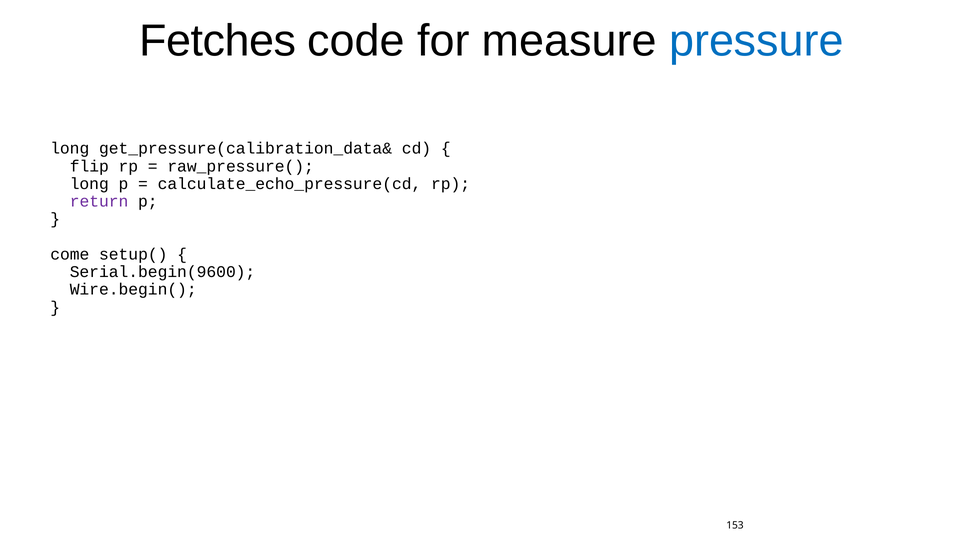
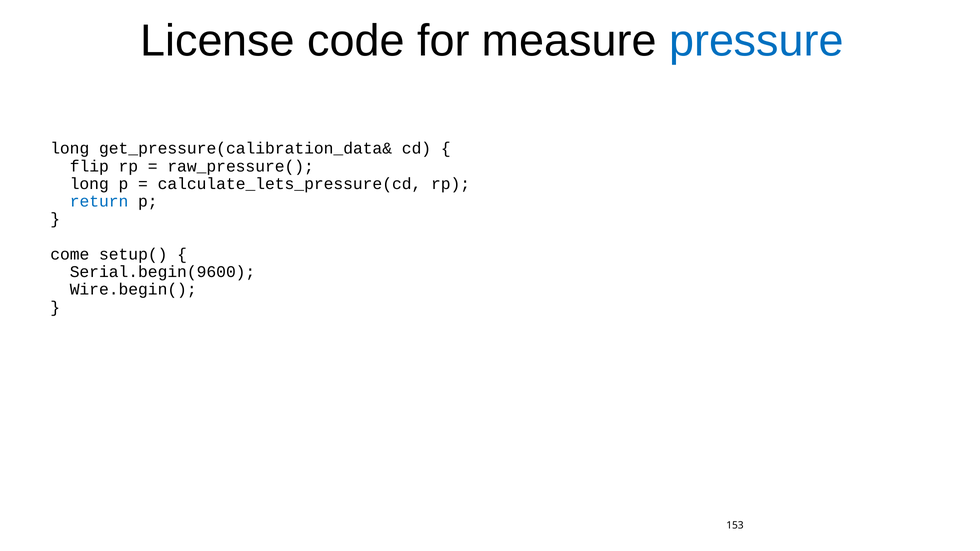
Fetches: Fetches -> License (218, 41)
calculate_echo_pressure(cd: calculate_echo_pressure(cd -> calculate_lets_pressure(cd (289, 184)
return colour: purple -> blue (99, 202)
